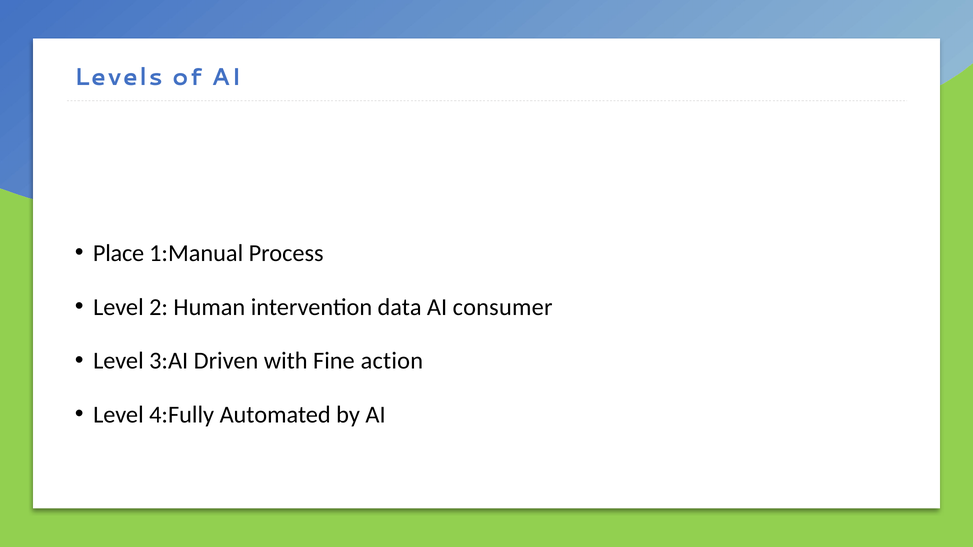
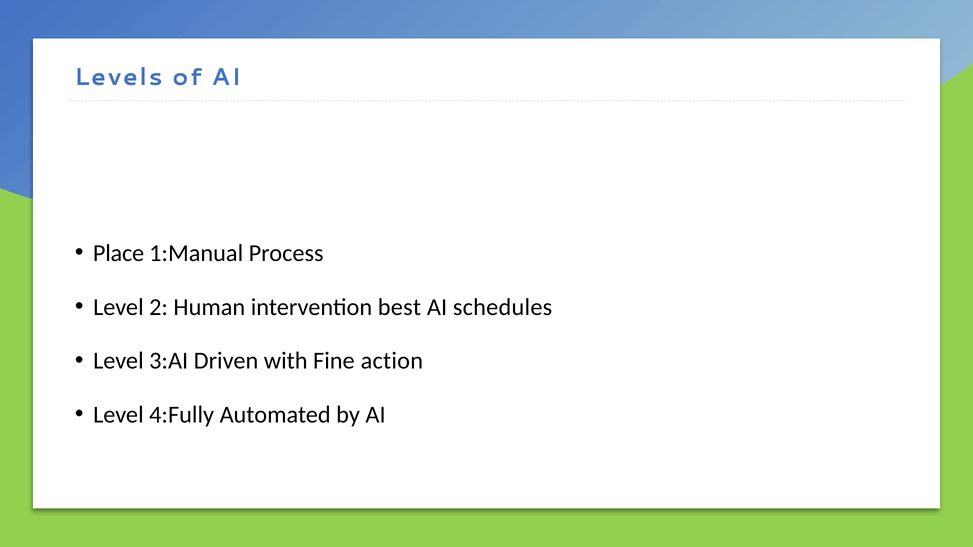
data: data -> best (399, 307)
consumer: consumer -> schedules (503, 307)
